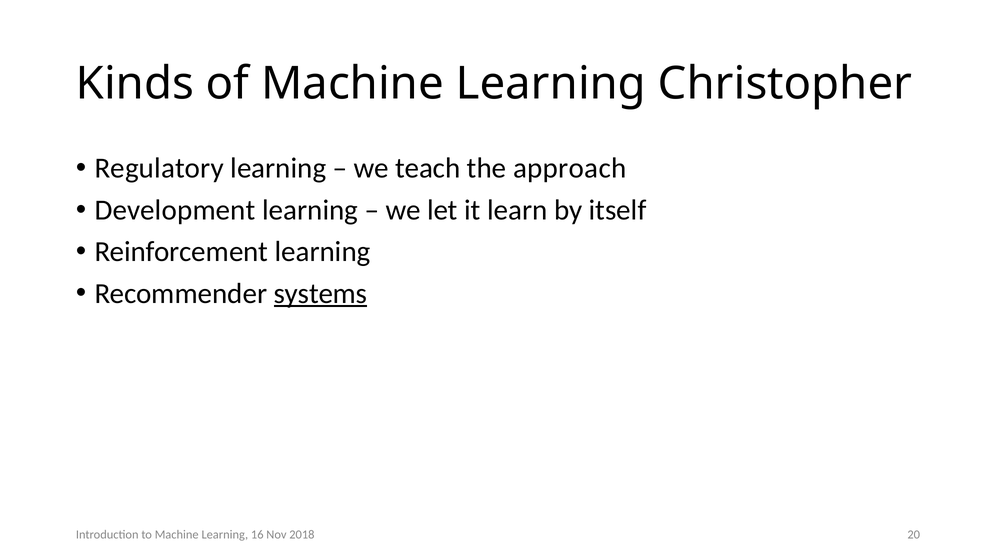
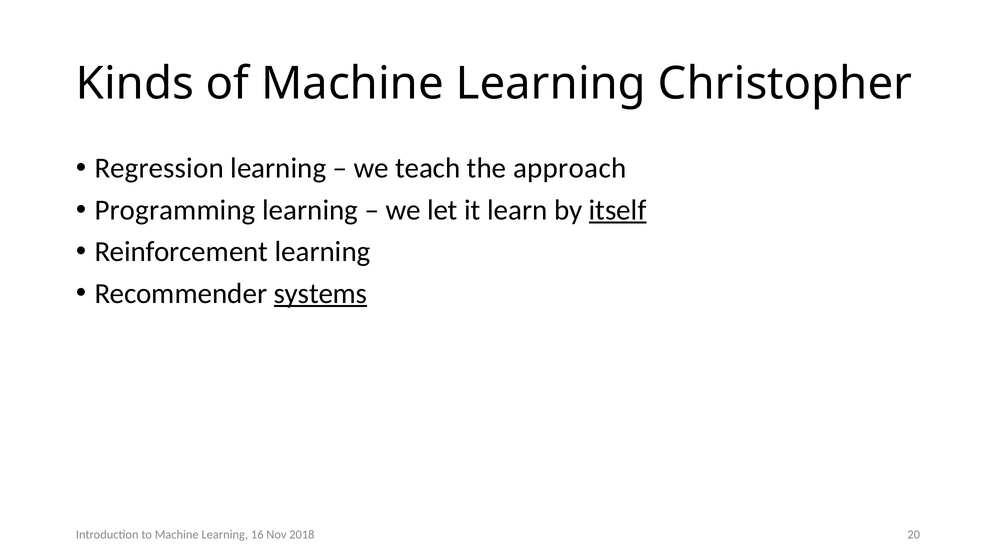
Regulatory: Regulatory -> Regression (159, 168)
Development: Development -> Programming (175, 210)
itself underline: none -> present (618, 210)
